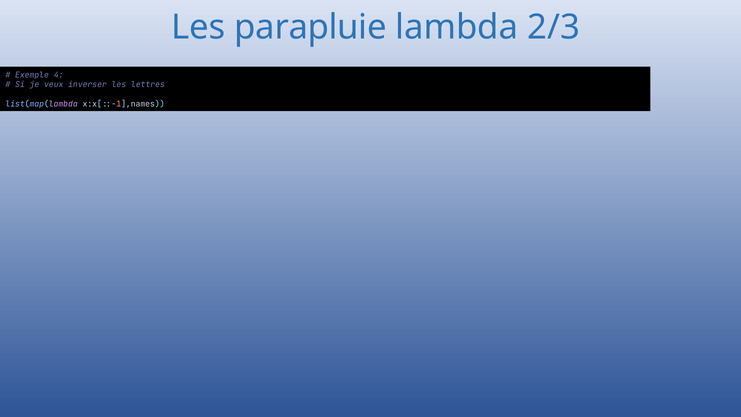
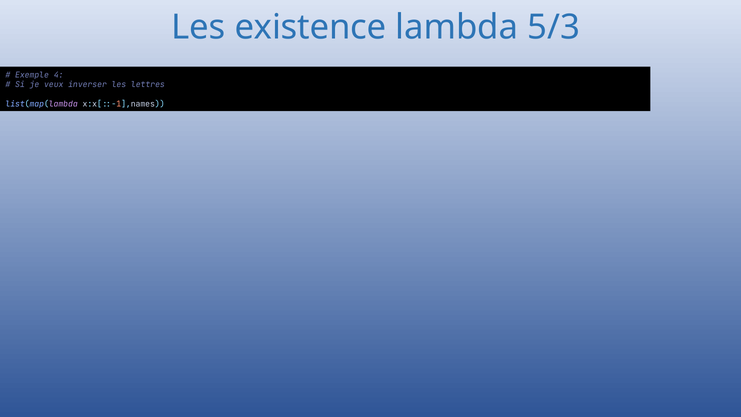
parapluie: parapluie -> existence (310, 27)
2/3: 2/3 -> 5/3 (554, 27)
